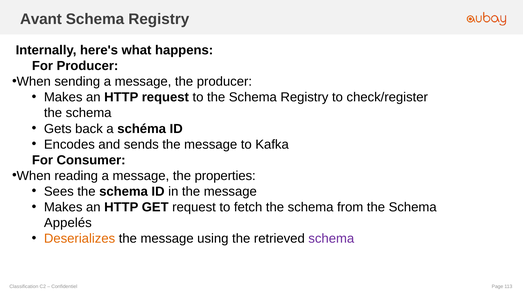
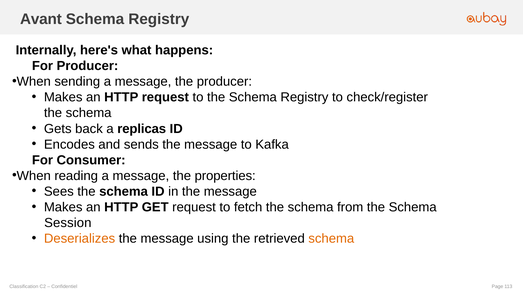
schéma: schéma -> replicas (142, 129)
Appelés: Appelés -> Session (68, 223)
schema colour: purple -> orange (331, 239)
